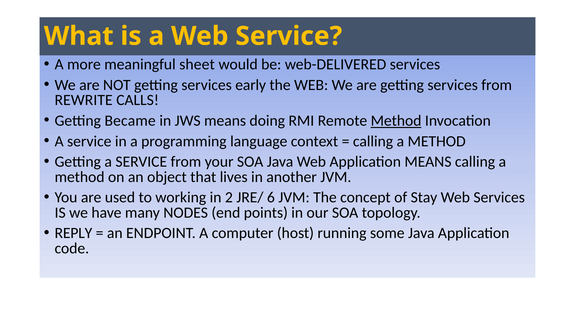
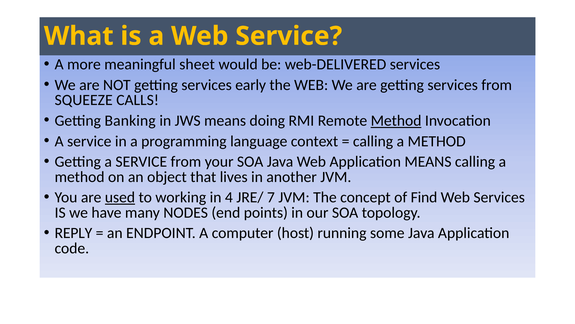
REWRITE: REWRITE -> SQUEEZE (84, 100)
Became: Became -> Banking (130, 120)
used underline: none -> present (120, 197)
2: 2 -> 4 (229, 197)
6: 6 -> 7 (271, 197)
Stay: Stay -> Find (424, 197)
